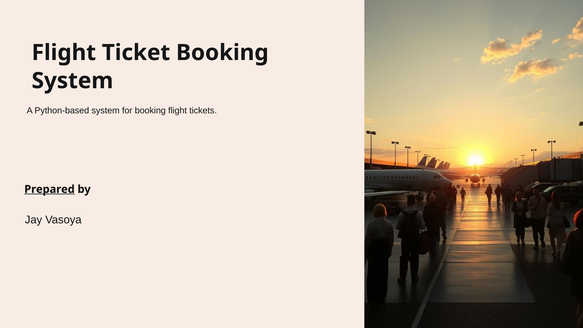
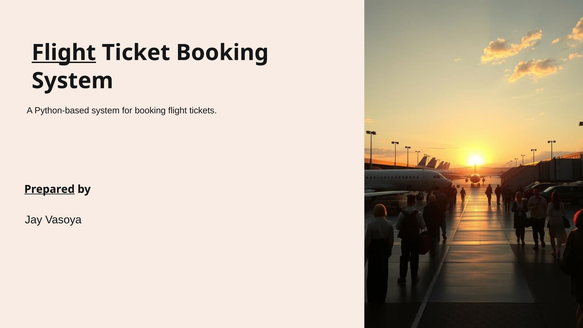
Flight underline: none -> present (64, 53)
